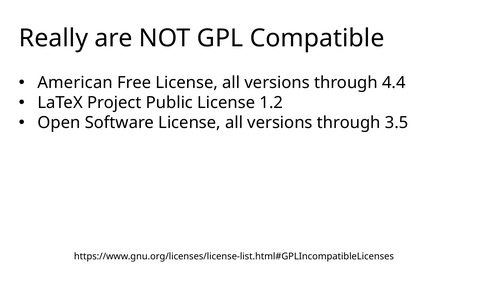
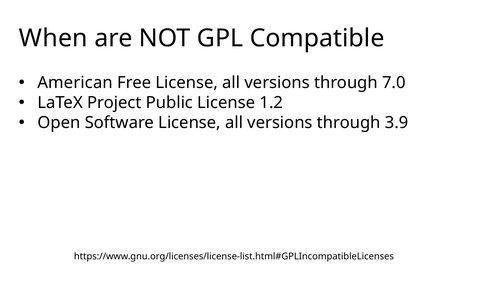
Really: Really -> When (53, 38)
4.4: 4.4 -> 7.0 (394, 83)
3.5: 3.5 -> 3.9 (397, 123)
